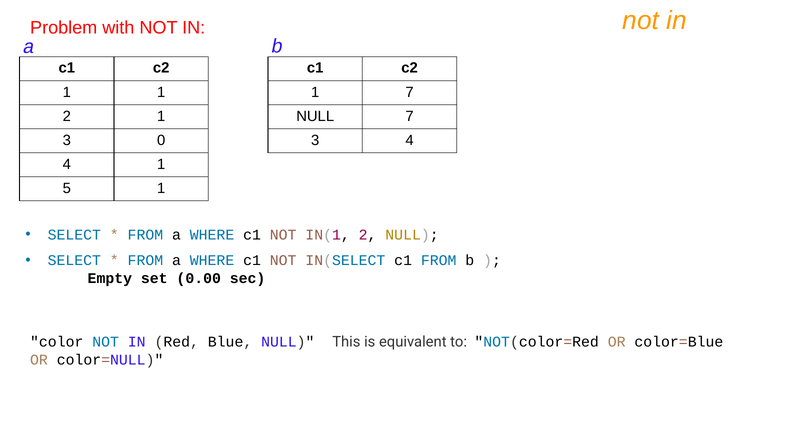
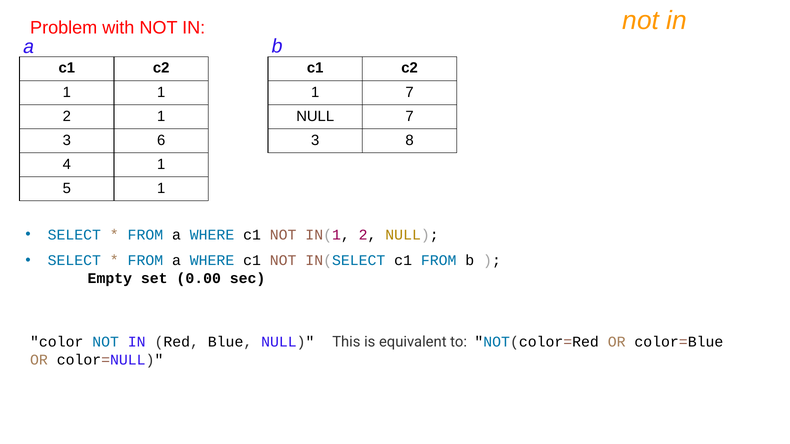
0: 0 -> 6 (161, 140)
3 4: 4 -> 8 (410, 140)
